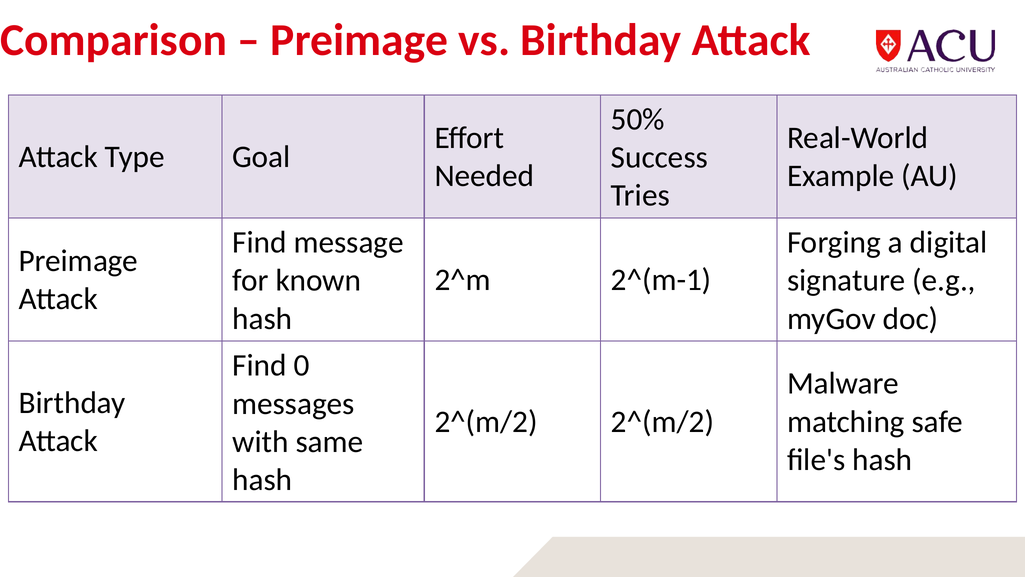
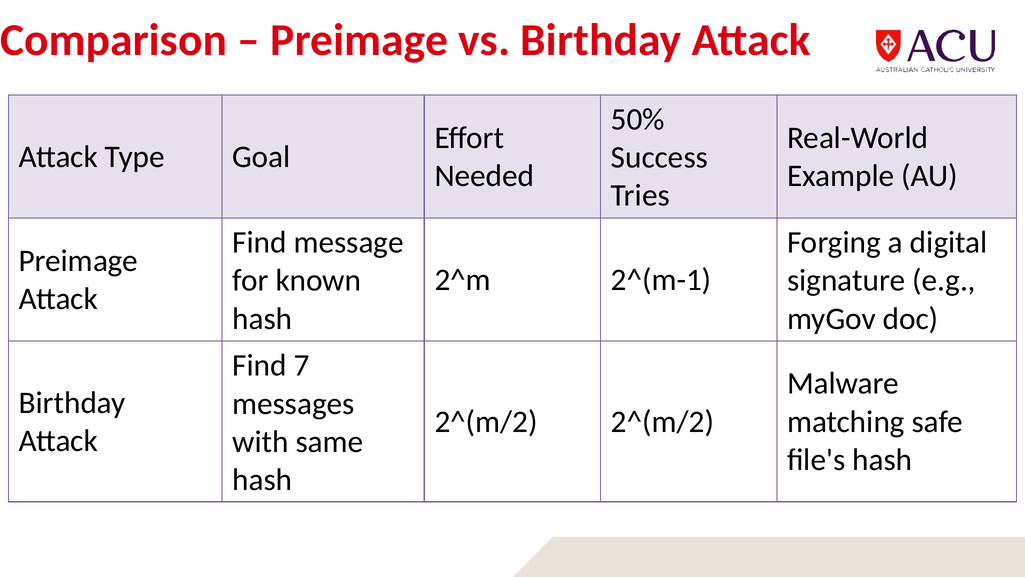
0: 0 -> 7 (302, 365)
